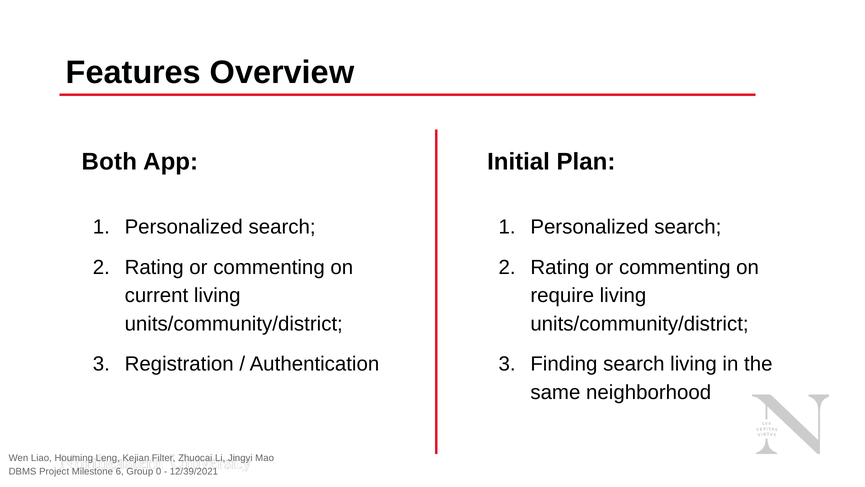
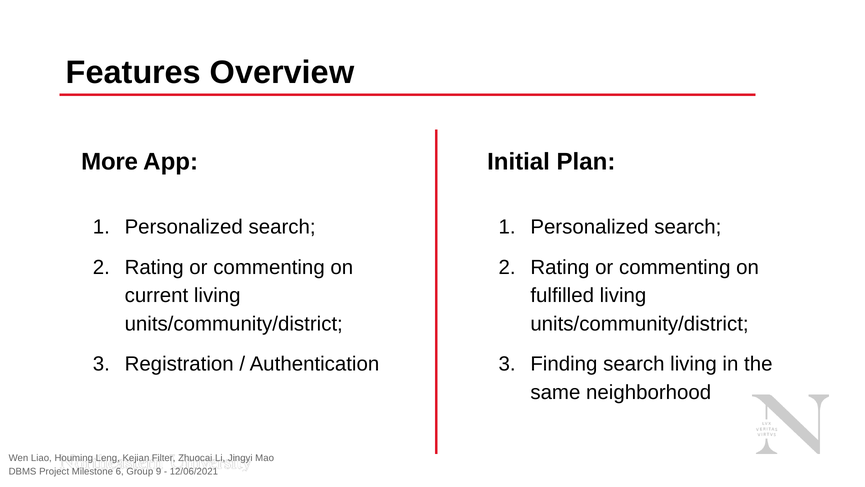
Both: Both -> More (110, 162)
require: require -> fulfilled (562, 295)
0: 0 -> 9 (159, 471)
12/39/2021: 12/39/2021 -> 12/06/2021 (194, 471)
